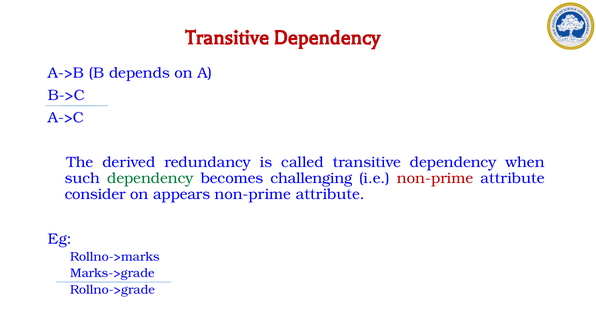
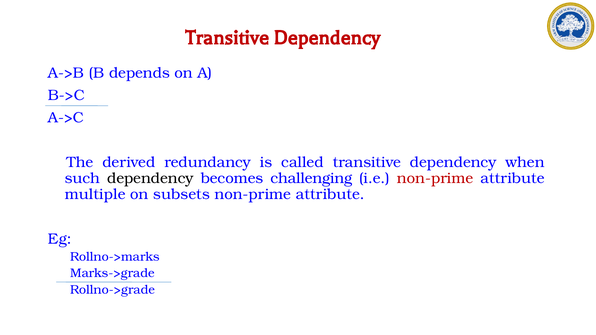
dependency colour: green -> black (150, 178)
consider: consider -> multiple (95, 194)
appears: appears -> subsets (182, 194)
